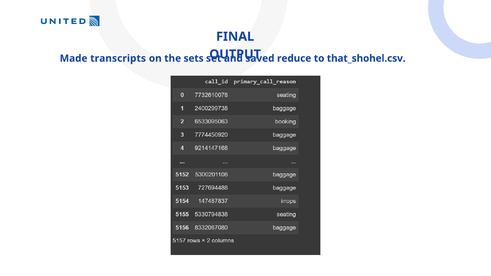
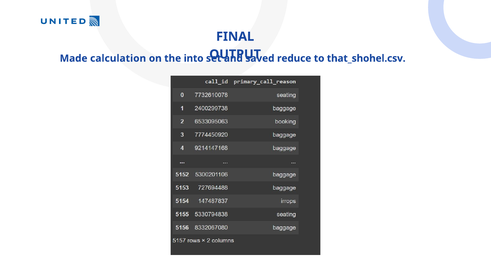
transcripts: transcripts -> calculation (118, 58)
sets: sets -> into (194, 58)
